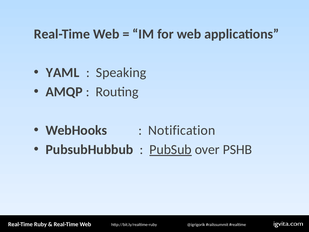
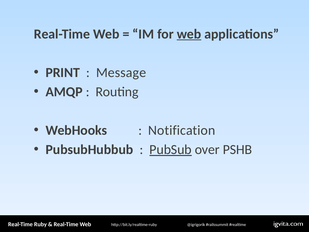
web underline: none -> present (189, 34)
YAML: YAML -> PRINT (63, 72)
Speaking: Speaking -> Message (121, 72)
